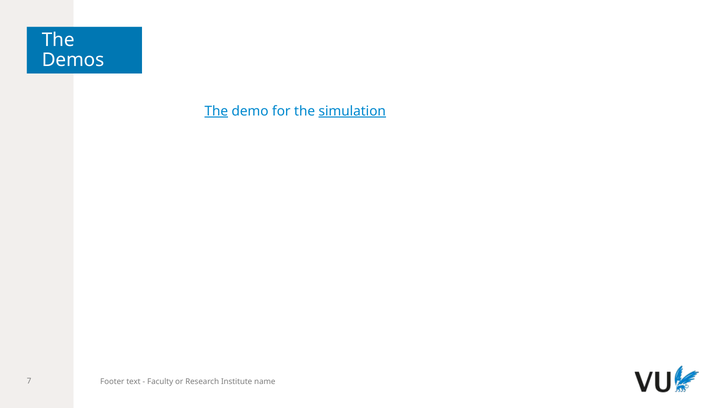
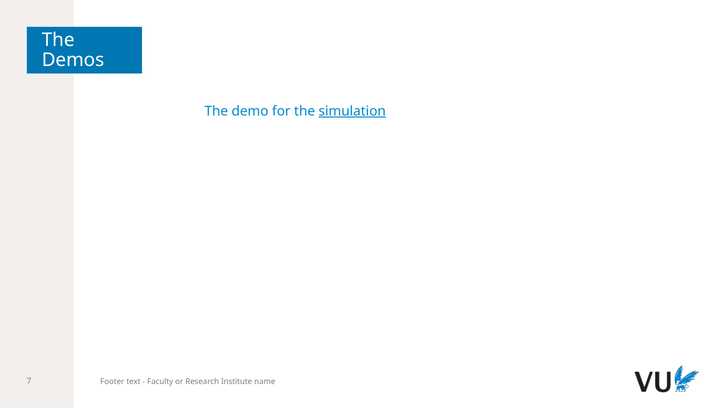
The underline: present -> none (216, 111)
